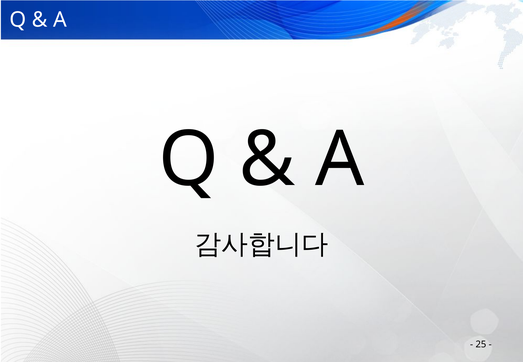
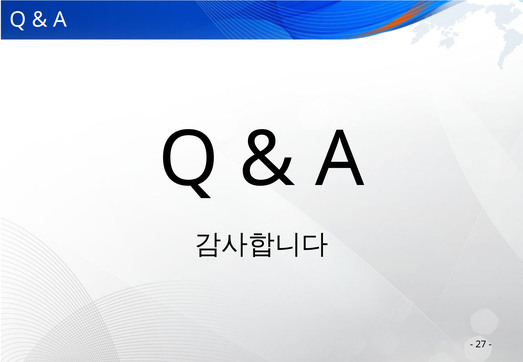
25: 25 -> 27 (481, 345)
